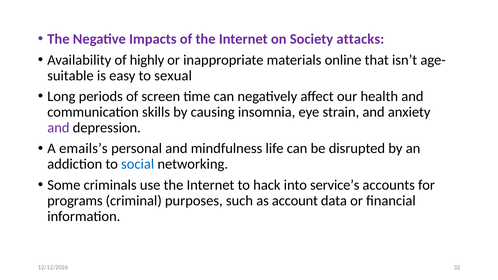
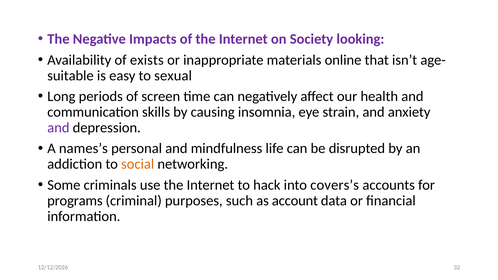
attacks: attacks -> looking (360, 39)
highly: highly -> exists (147, 60)
emails’s: emails’s -> names’s (83, 149)
social colour: blue -> orange (138, 164)
service’s: service’s -> covers’s (335, 185)
